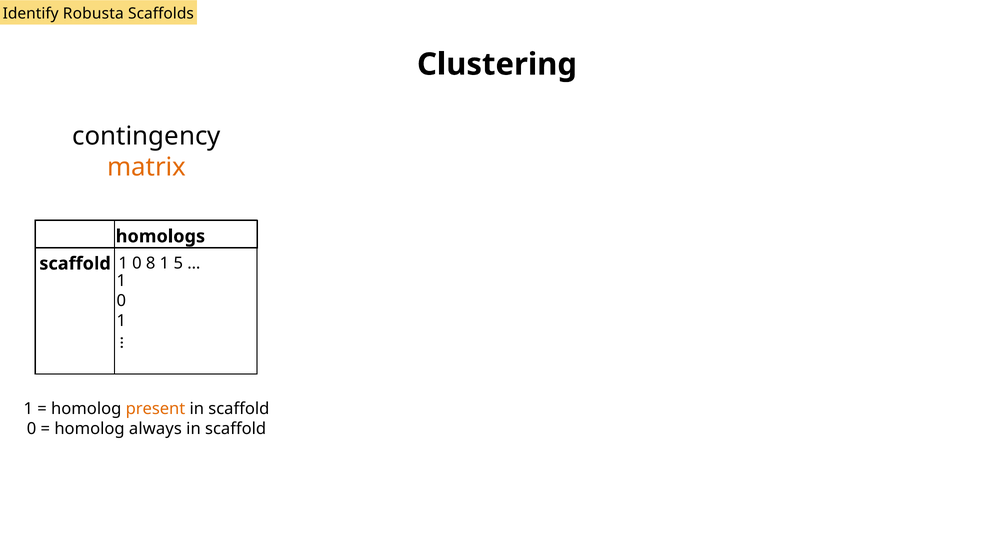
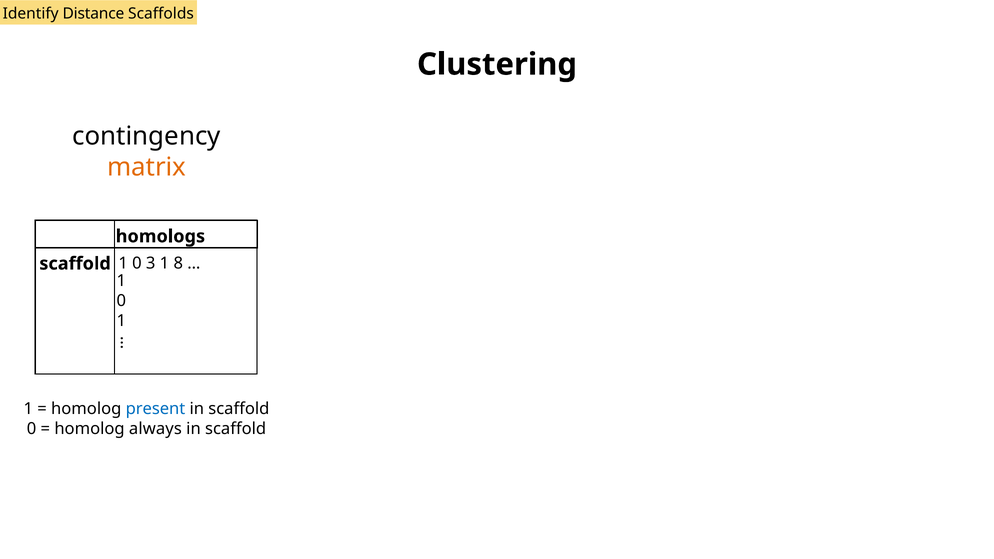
Robusta: Robusta -> Distance (93, 13)
8: 8 -> 3 (151, 264)
5: 5 -> 8 (178, 264)
present colour: orange -> blue (155, 409)
